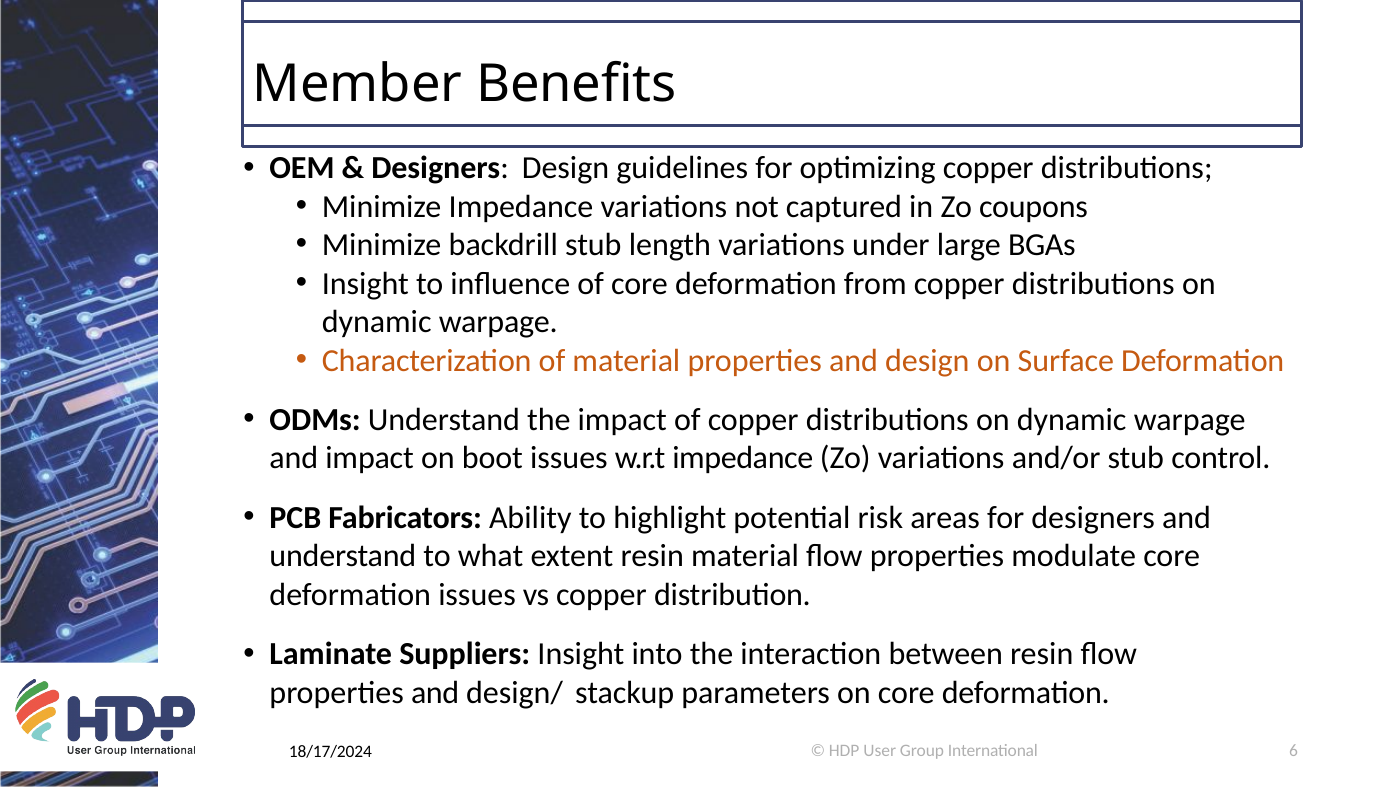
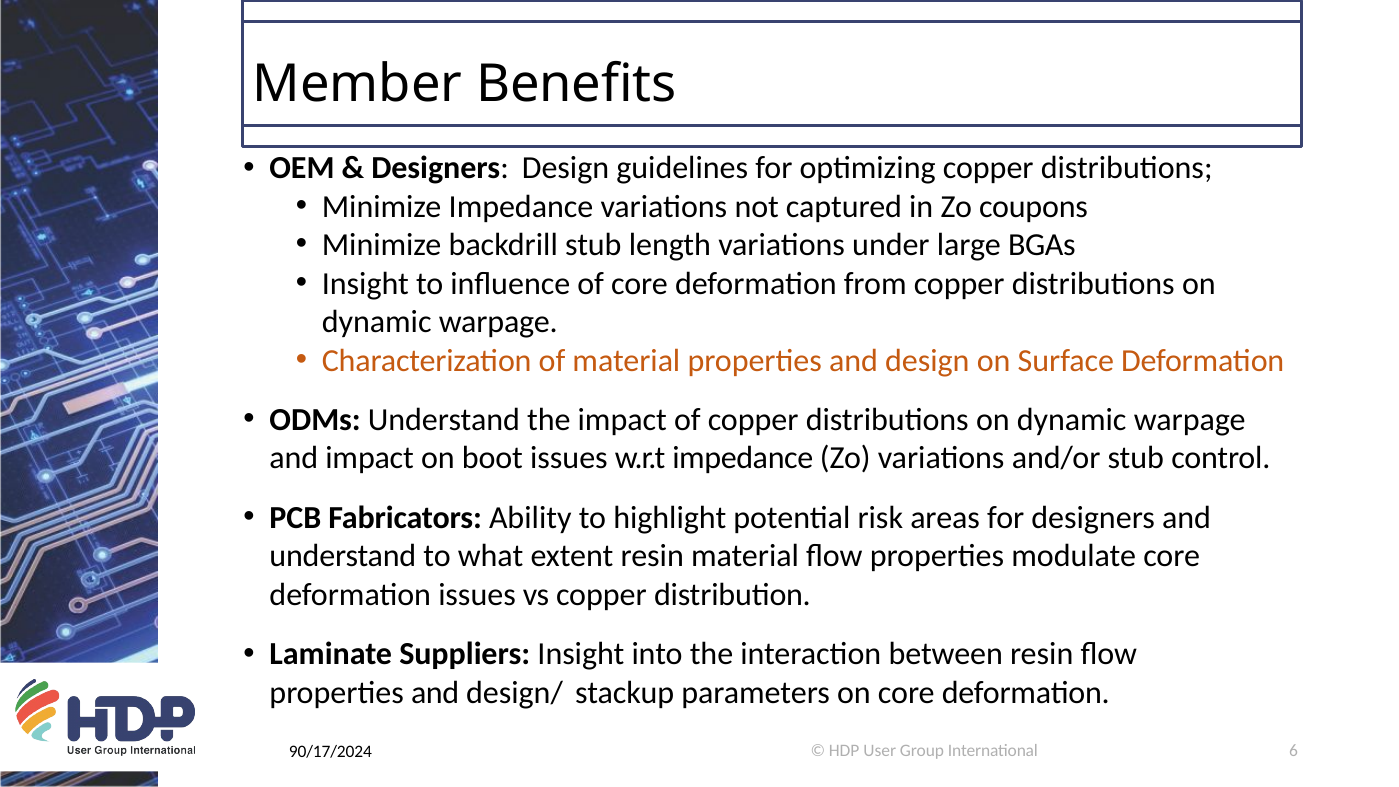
18/17/2024: 18/17/2024 -> 90/17/2024 (330, 752)
